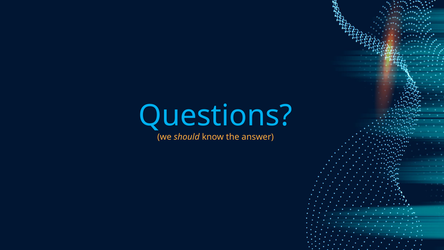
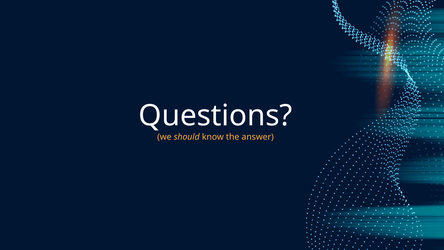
Questions colour: light blue -> white (216, 115)
